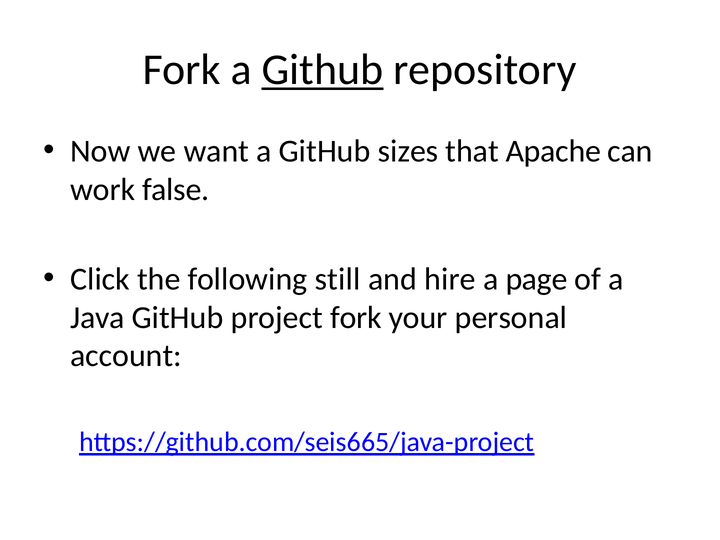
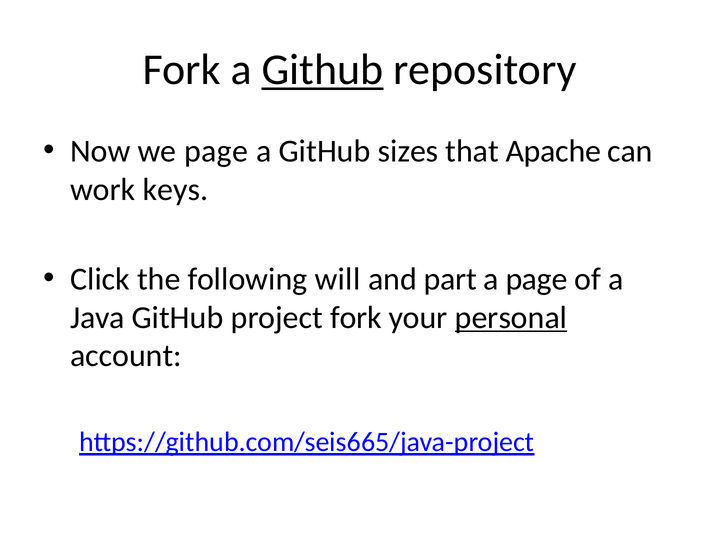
we want: want -> page (216, 151)
false: false -> keys (175, 189)
still: still -> will (338, 279)
hire: hire -> part (450, 279)
personal underline: none -> present (511, 317)
